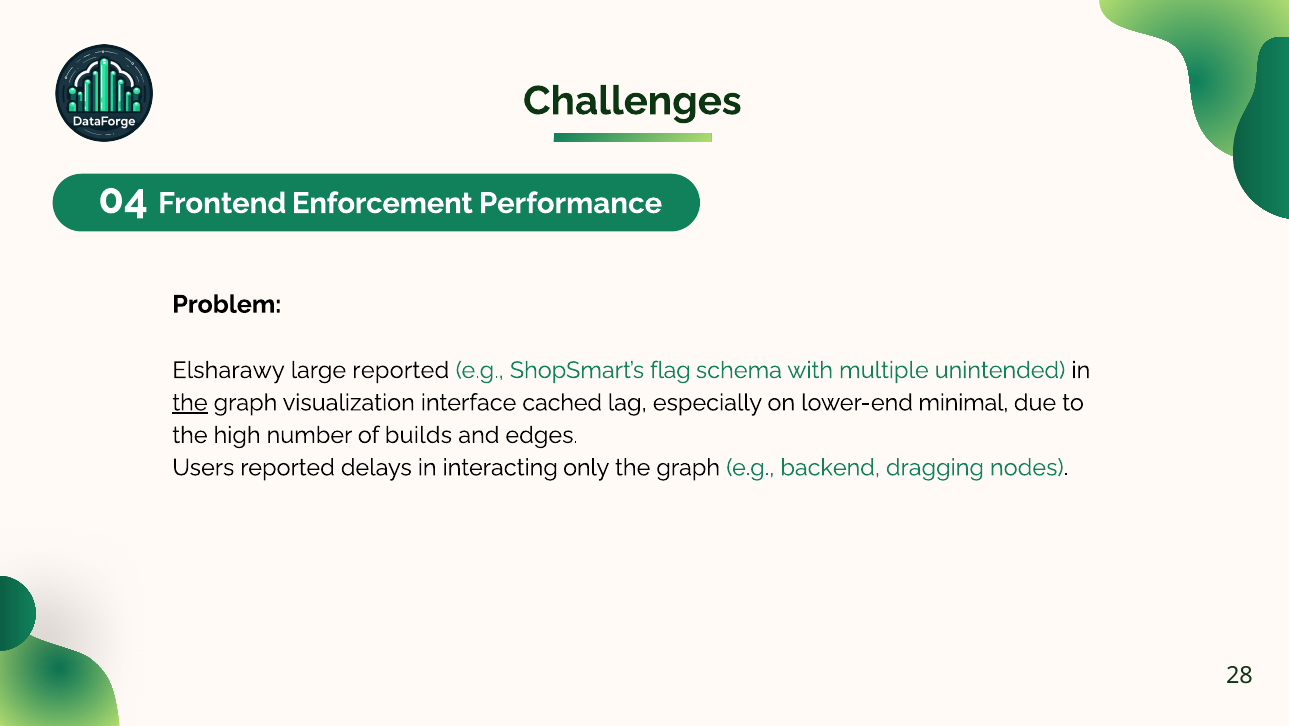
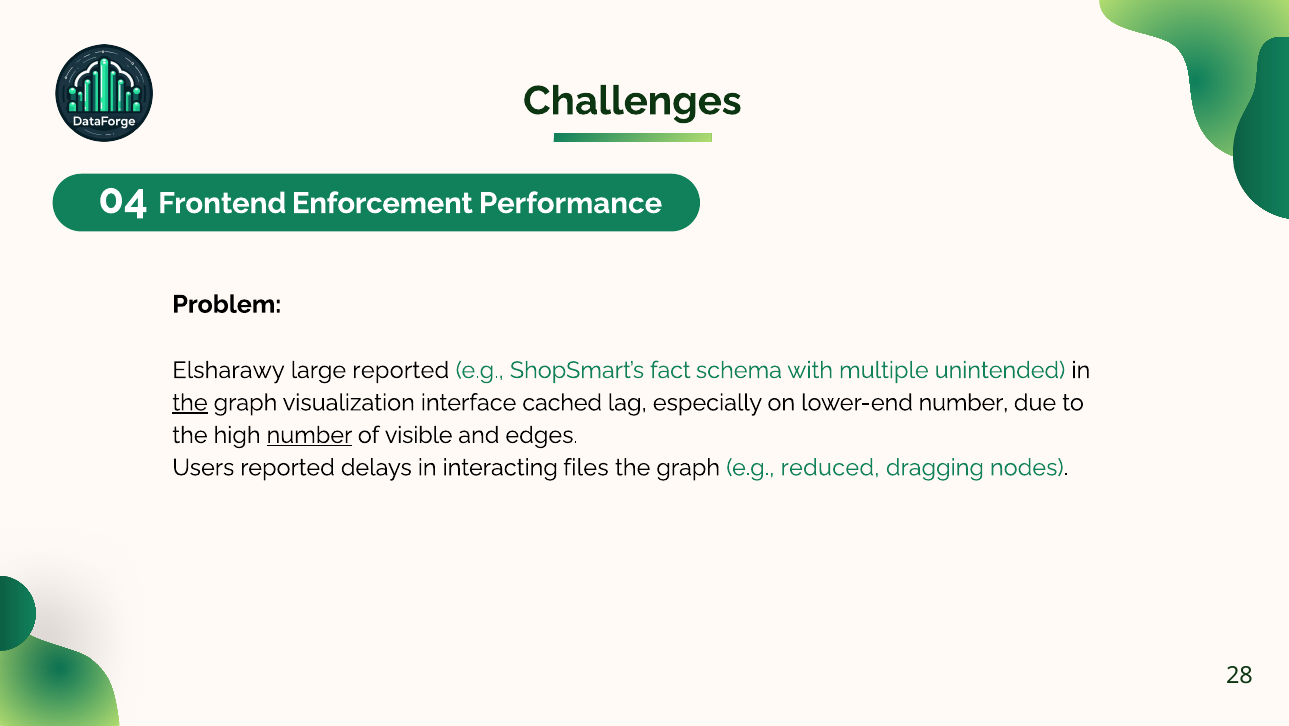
flag: flag -> fact (670, 370)
lower-end minimal: minimal -> number (963, 403)
number underline: none -> present (309, 435)
builds: builds -> visible (419, 435)
only: only -> files (586, 468)
backend: backend -> reduced (830, 468)
